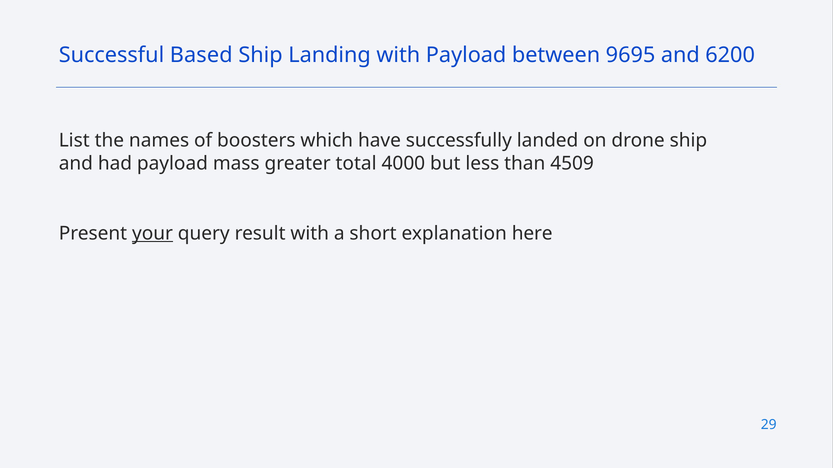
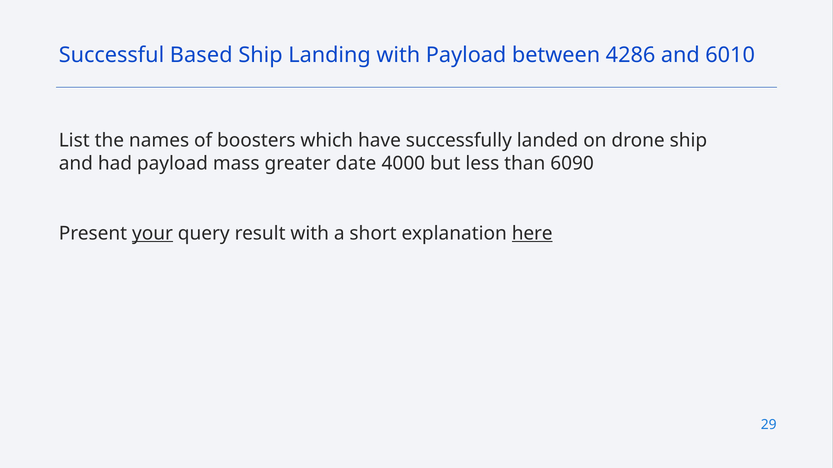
9695: 9695 -> 4286 (631, 55)
6200: 6200 -> 6010 (730, 55)
total: total -> date (356, 163)
4509: 4509 -> 6090 (572, 163)
here underline: none -> present (532, 234)
